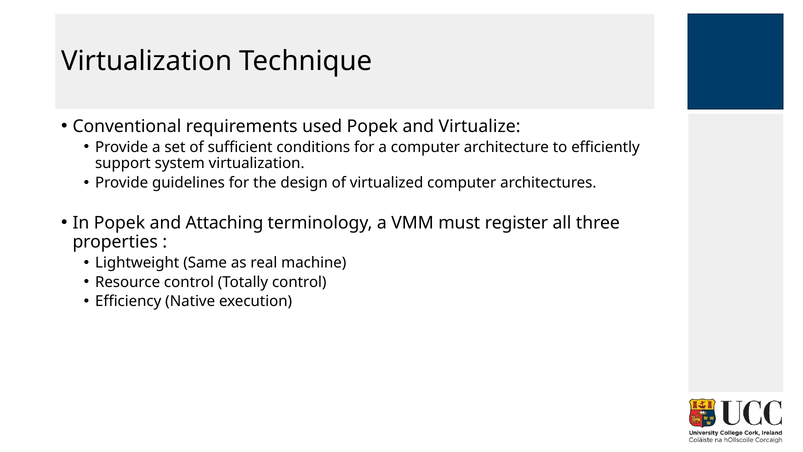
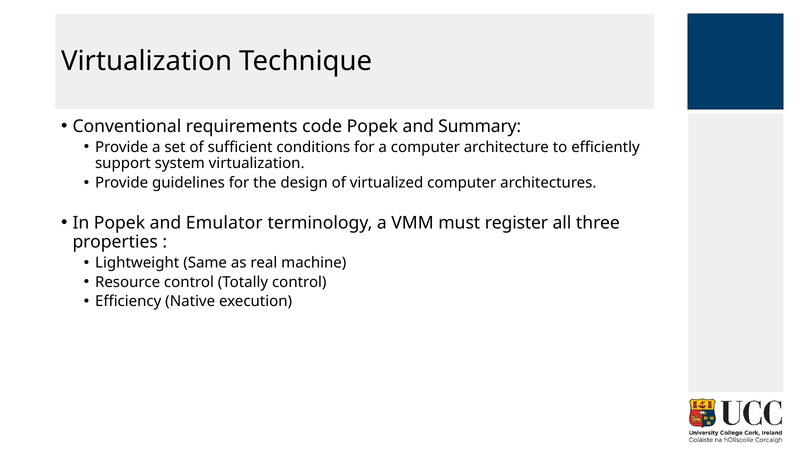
used: used -> code (322, 126)
Virtualize: Virtualize -> Summary (480, 126)
Attaching: Attaching -> Emulator (224, 223)
